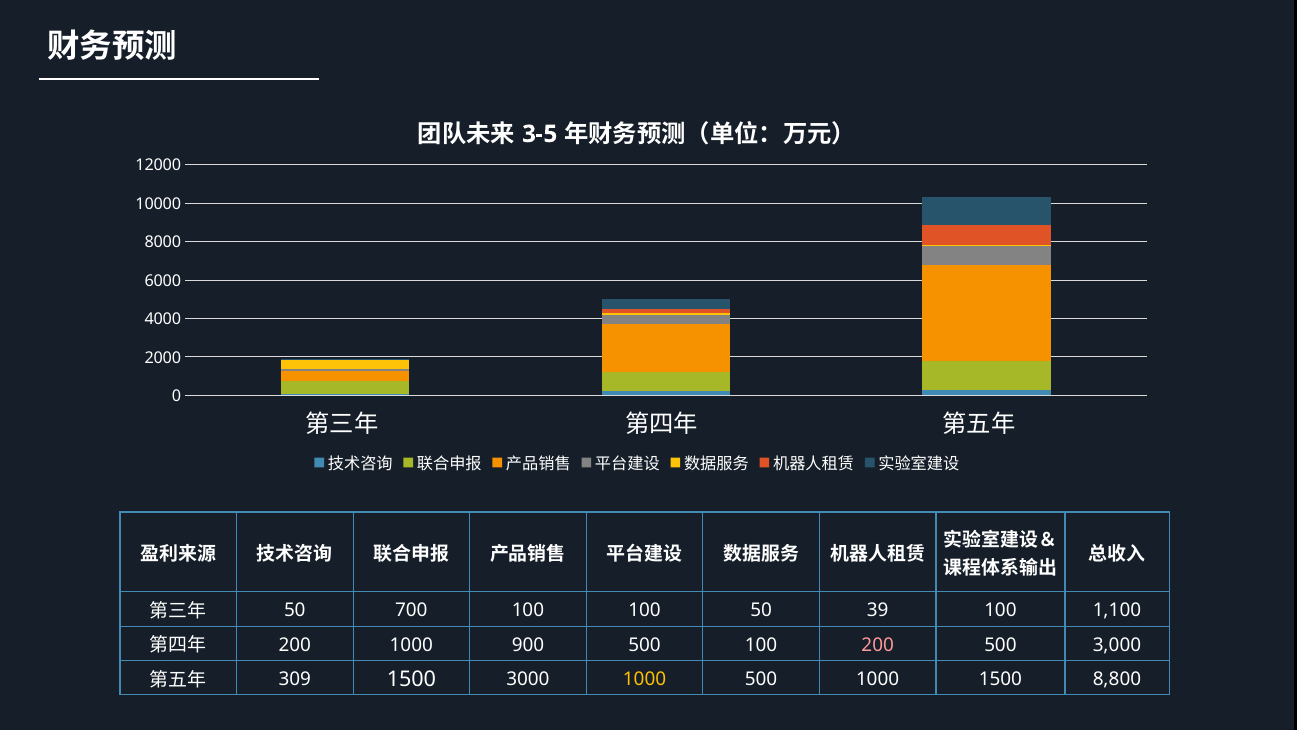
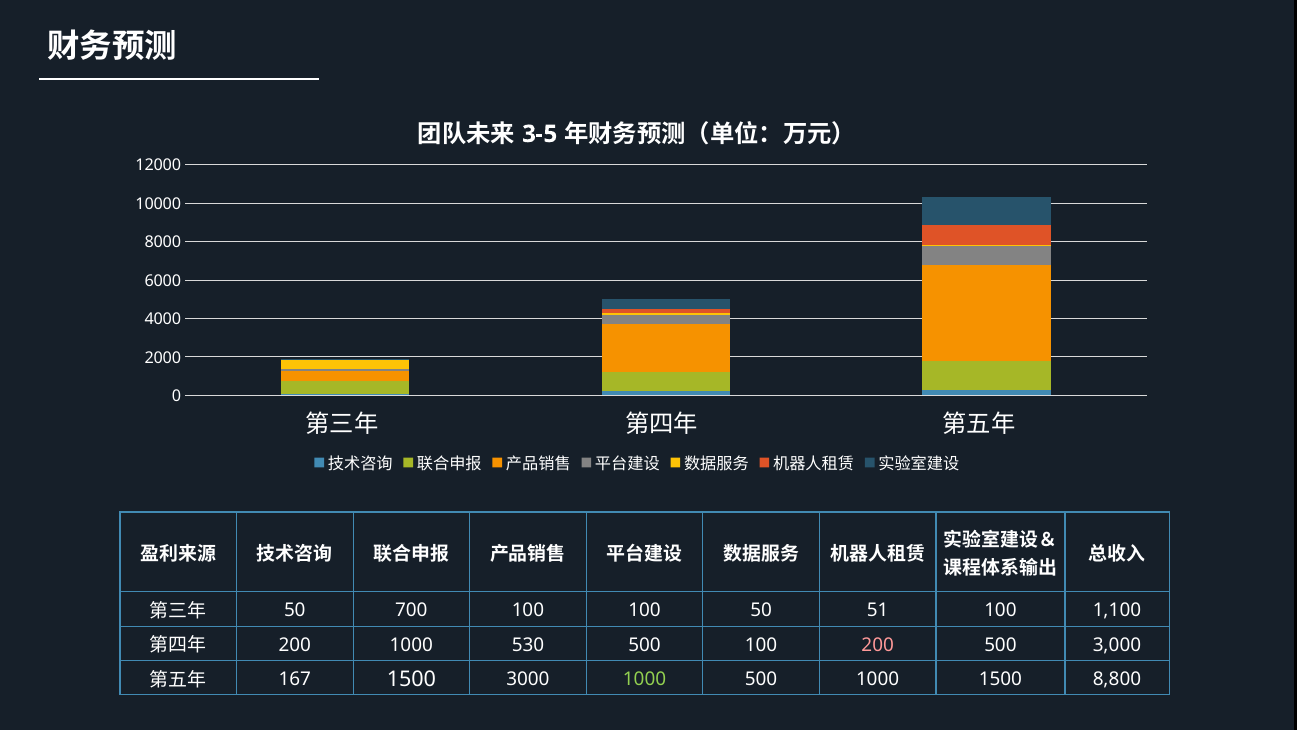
39: 39 -> 51 (878, 610)
900: 900 -> 530 (528, 644)
309: 309 -> 167 (295, 679)
1000 colour: yellow -> light green (645, 679)
